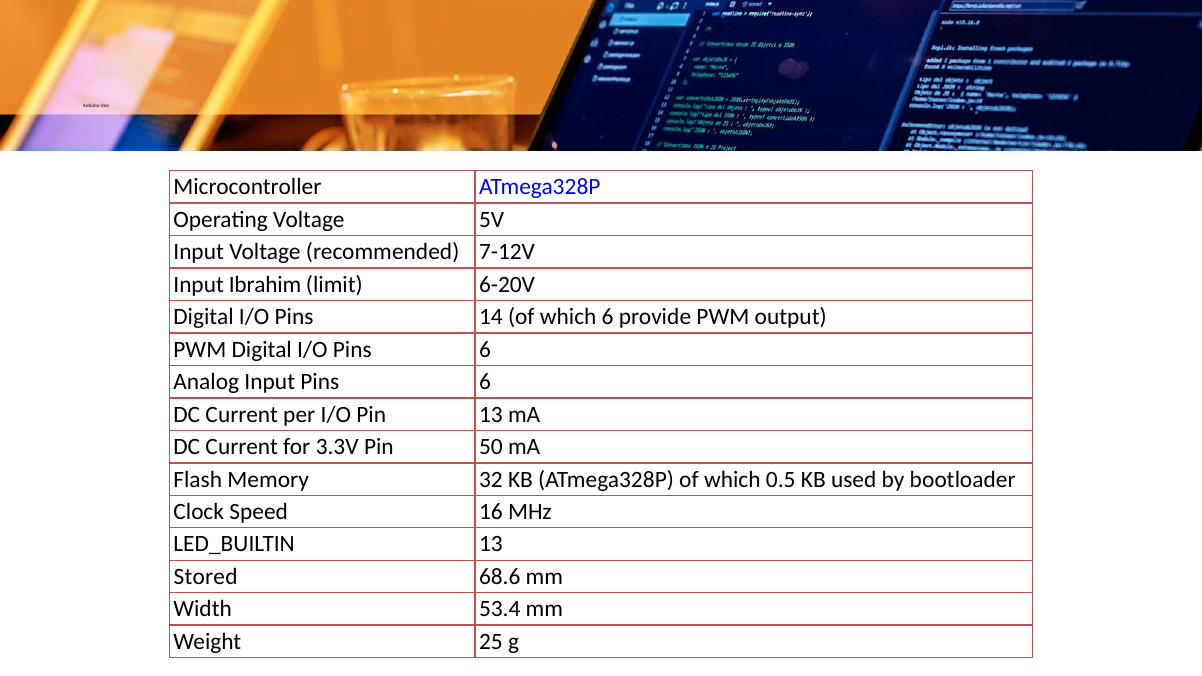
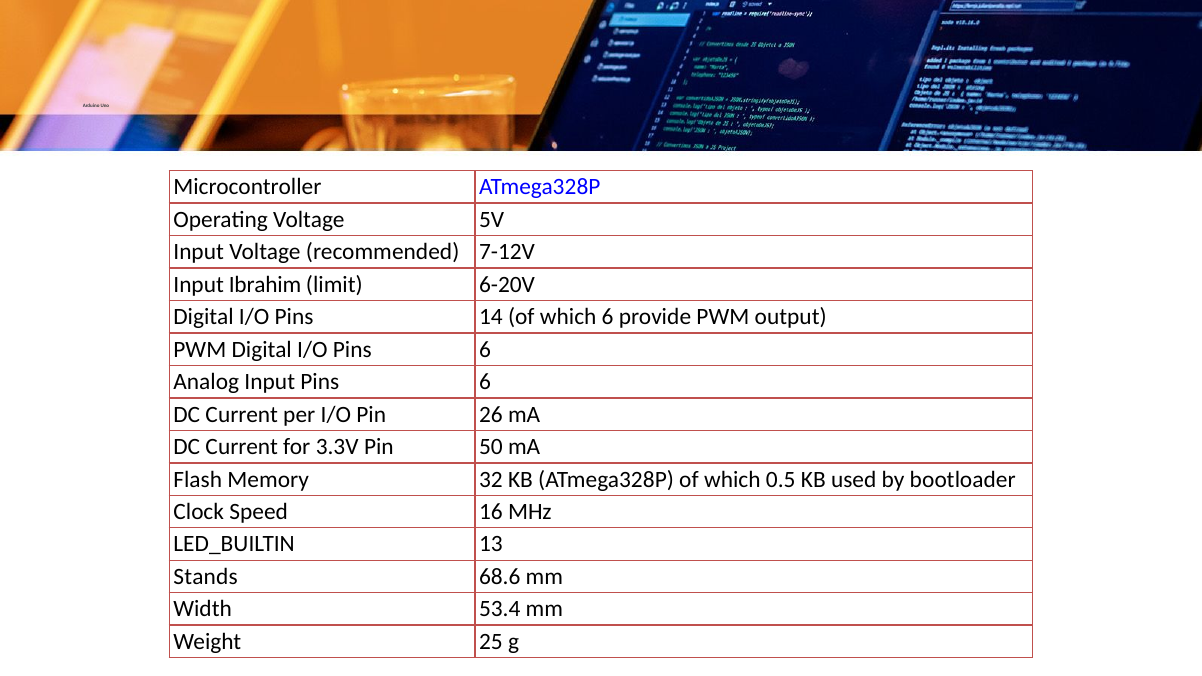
Pin 13: 13 -> 26 (491, 415)
Stored: Stored -> Stands (206, 577)
